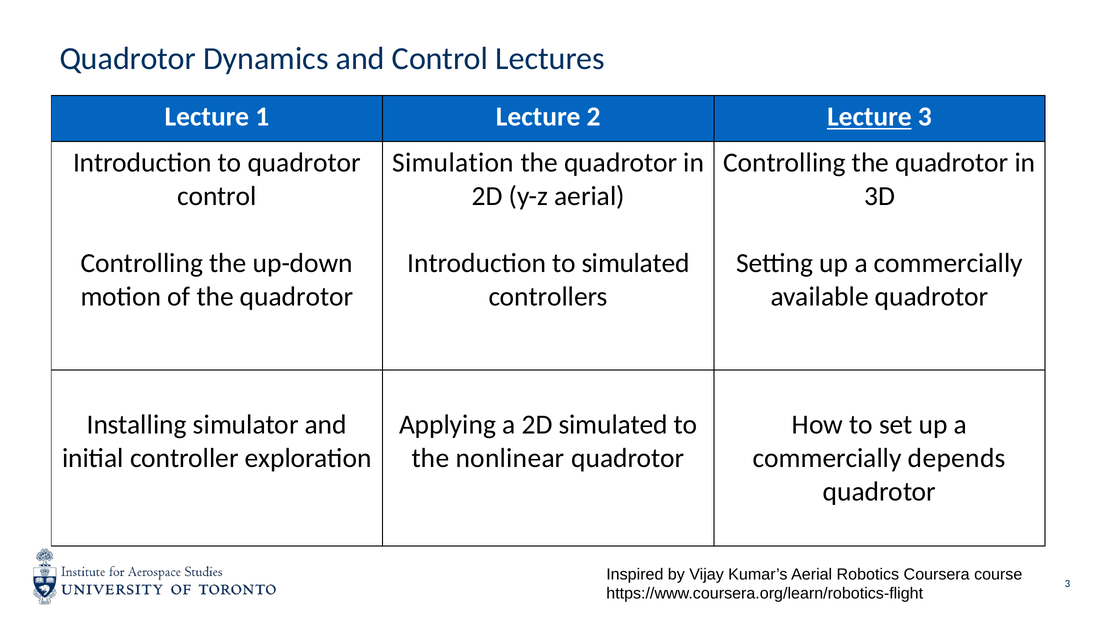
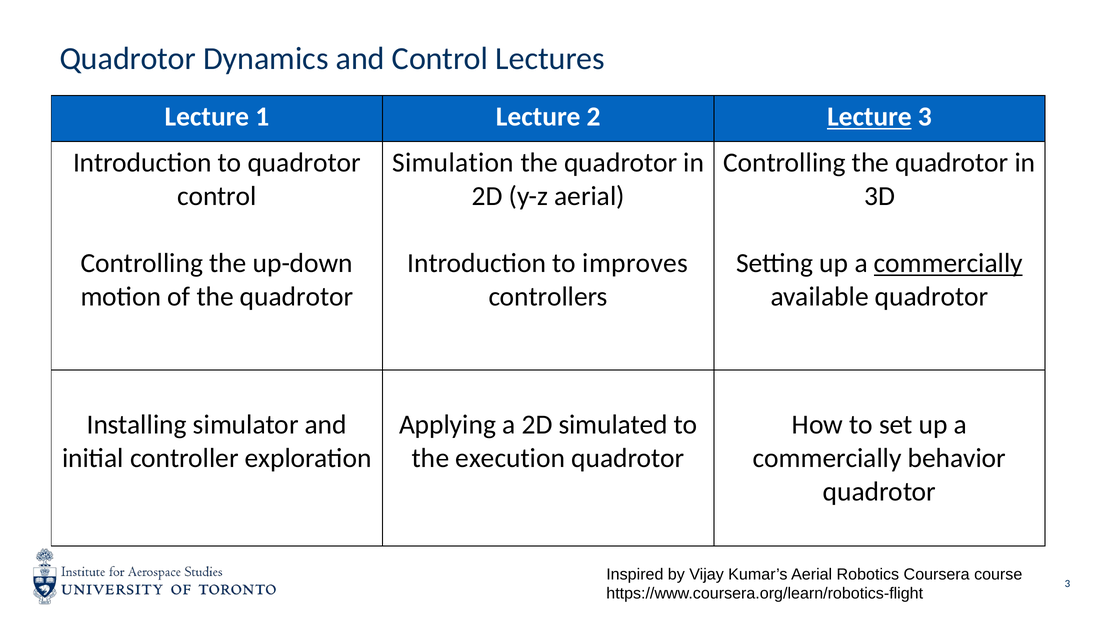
to simulated: simulated -> improves (635, 263)
commercially underline: none -> present (948, 263)
nonlinear: nonlinear -> execution (510, 458)
depends: depends -> behavior (957, 458)
